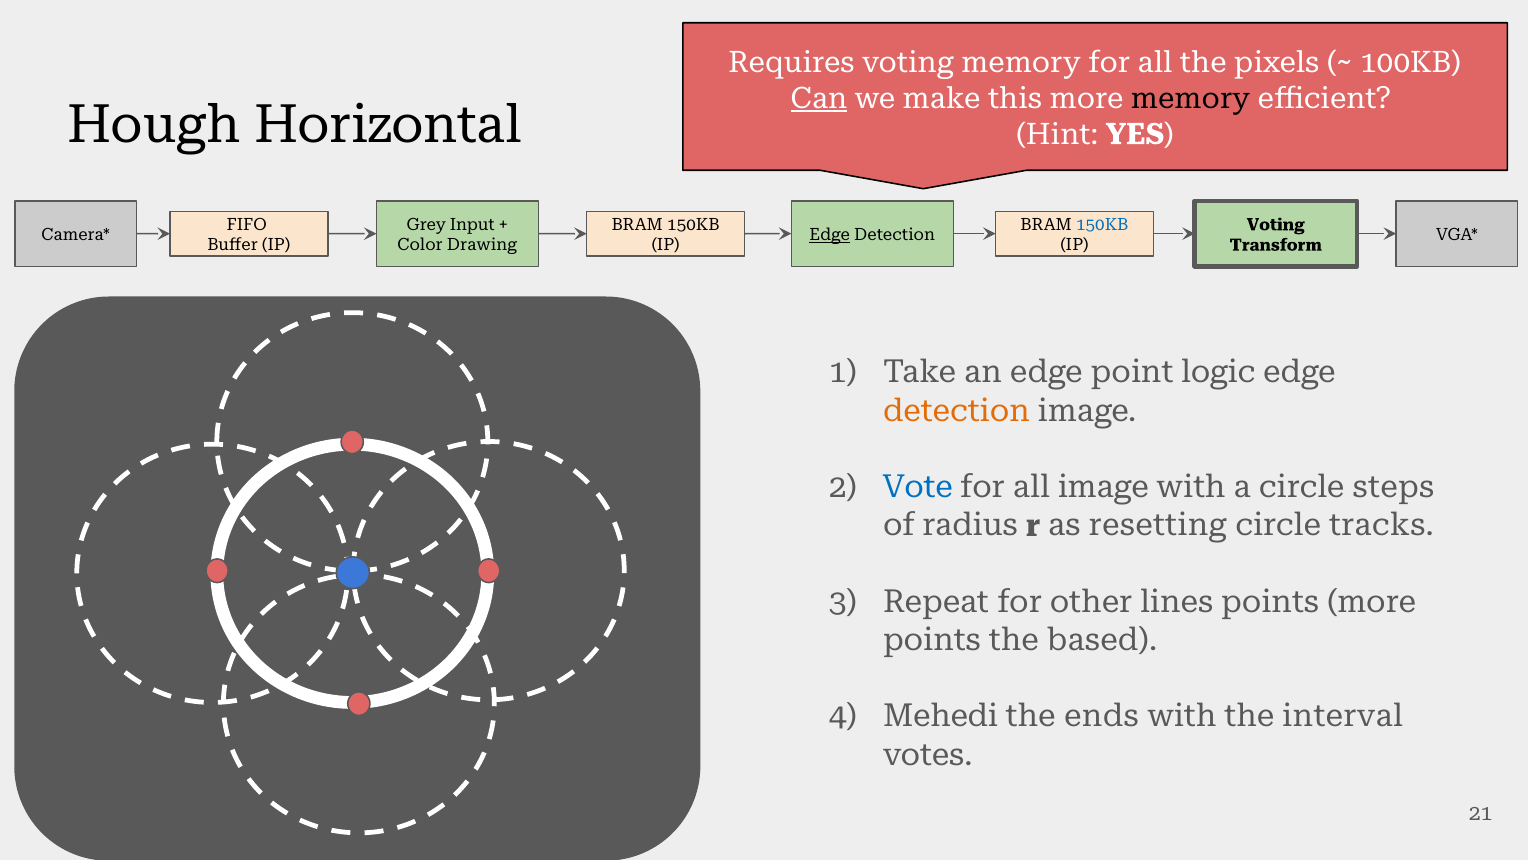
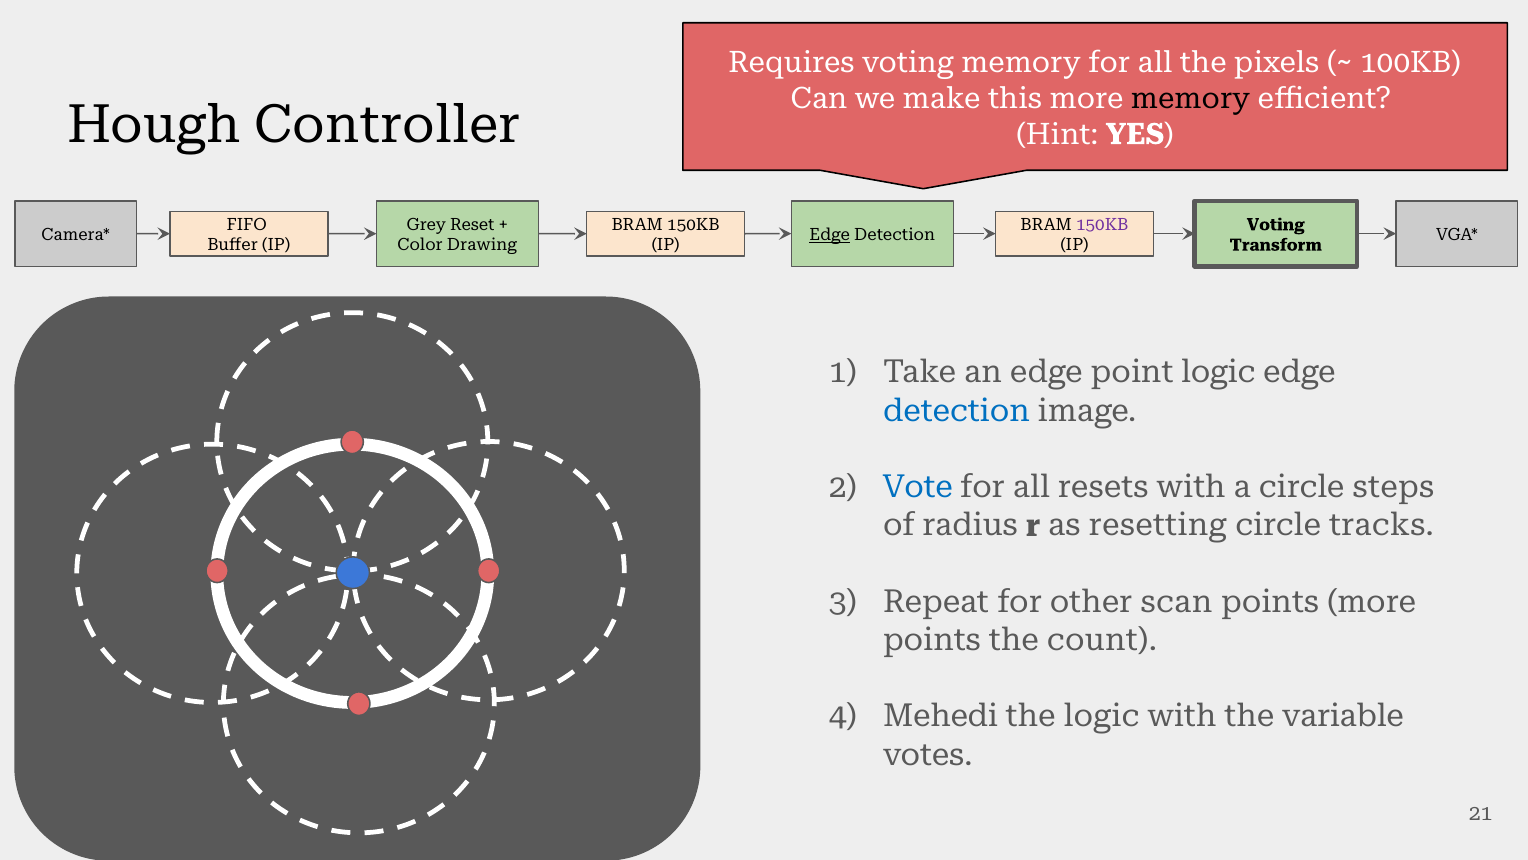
Can underline: present -> none (819, 99)
Horizontal: Horizontal -> Controller (387, 125)
Input: Input -> Reset (472, 225)
150KB colour: blue -> purple (1102, 225)
detection colour: orange -> blue (956, 410)
all image: image -> resets (1103, 487)
lines: lines -> scan (1176, 601)
based: based -> count (1102, 640)
the ends: ends -> logic (1102, 716)
interval: interval -> variable (1343, 716)
